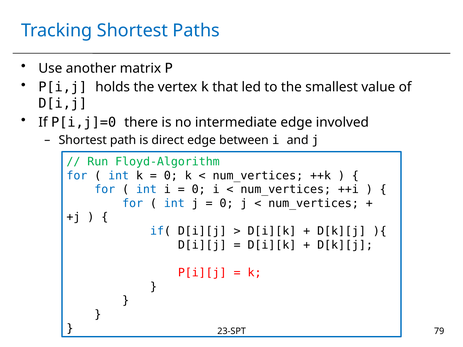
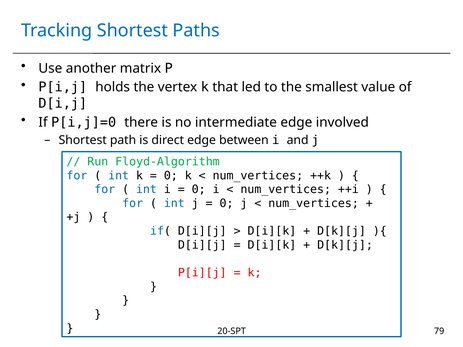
23-SPT: 23-SPT -> 20-SPT (232, 331)
